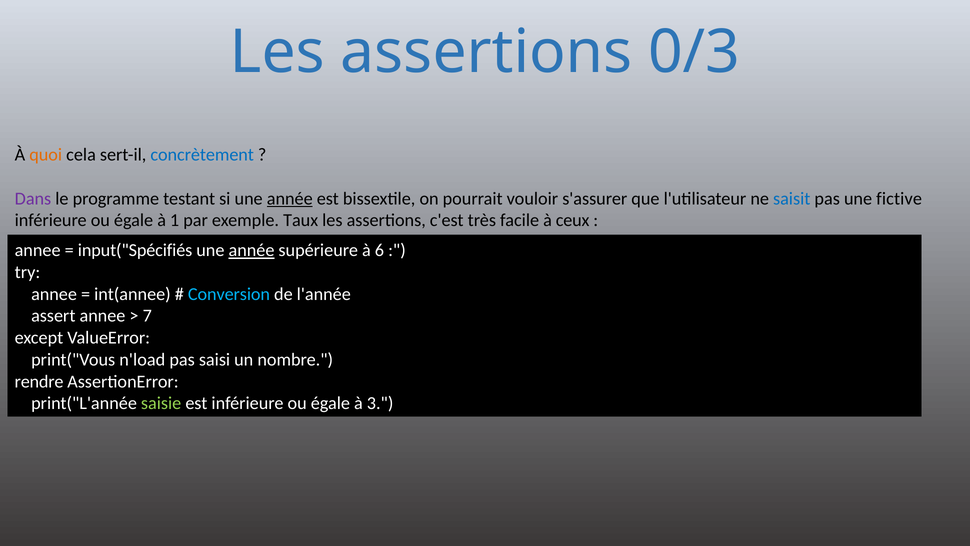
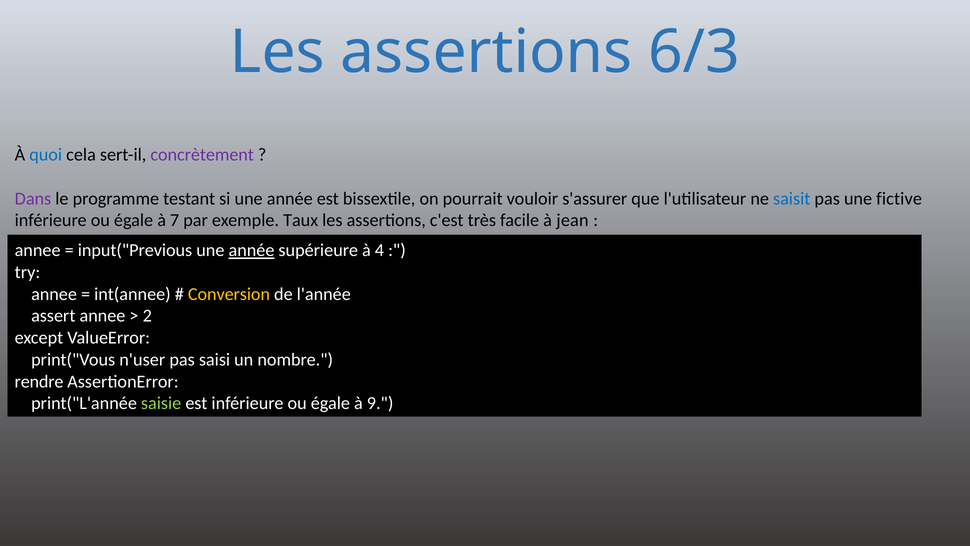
0/3: 0/3 -> 6/3 (694, 52)
quoi colour: orange -> blue (46, 155)
concrètement colour: blue -> purple (202, 155)
année underline: present -> none (290, 198)
1: 1 -> 7 (175, 220)
ceux: ceux -> jean (572, 220)
input("Spécifiés: input("Spécifiés -> input("Previous (135, 250)
6: 6 -> 4 (379, 250)
Conversion colour: light blue -> yellow (229, 294)
7: 7 -> 2 (147, 316)
n'load: n'load -> n'user (142, 359)
3: 3 -> 9 (380, 403)
